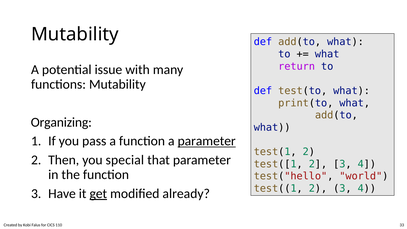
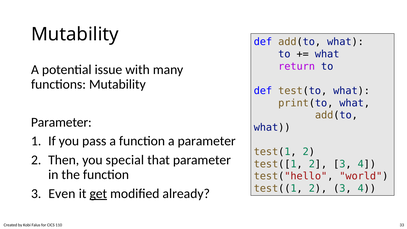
Organizing: Organizing -> Parameter (61, 122)
parameter underline: present -> none (207, 141)
Have: Have -> Even (62, 194)
